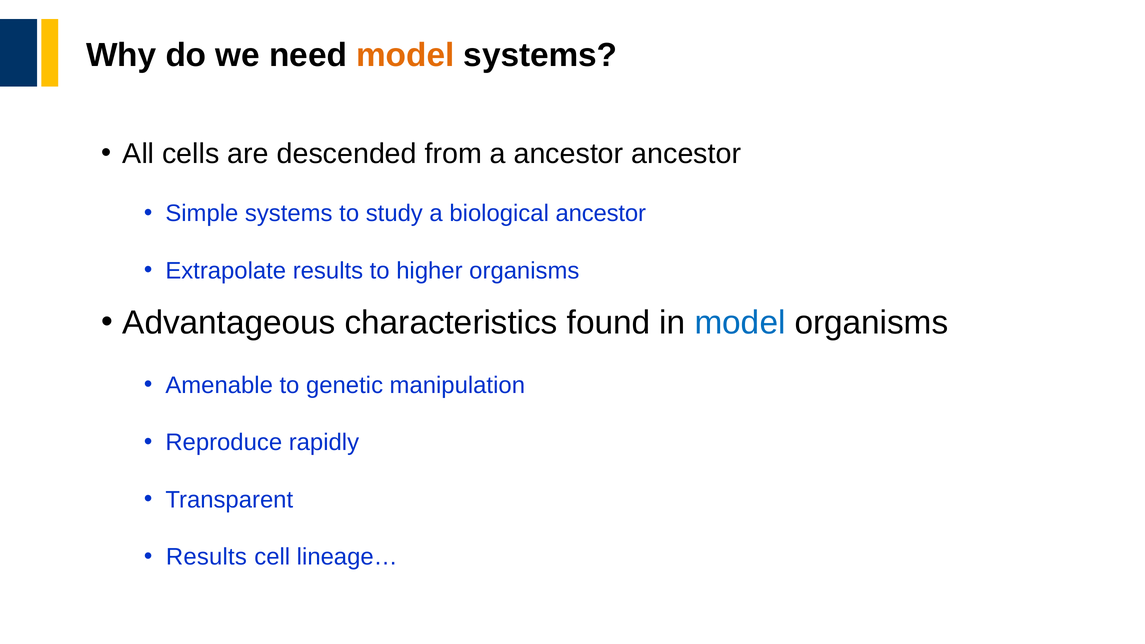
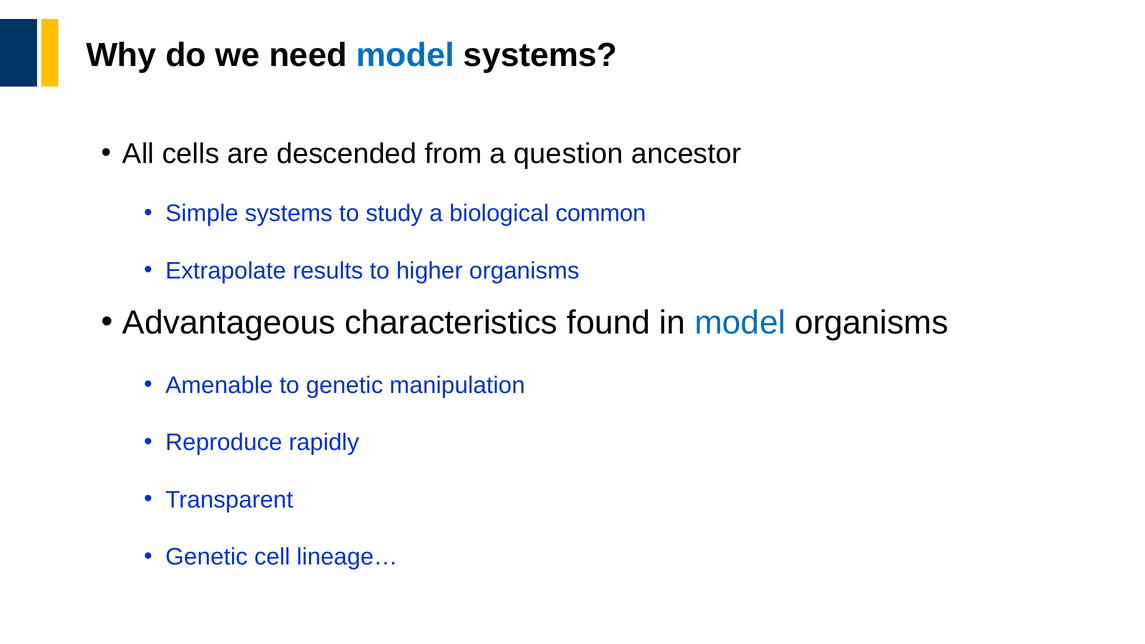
model colour: orange -> blue (405, 55)
a ancestor: ancestor -> question (568, 154)
biological ancestor: ancestor -> common (601, 214)
Results: Results -> Genetic (207, 557)
